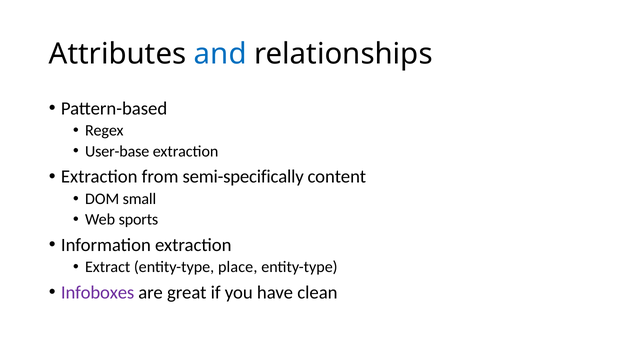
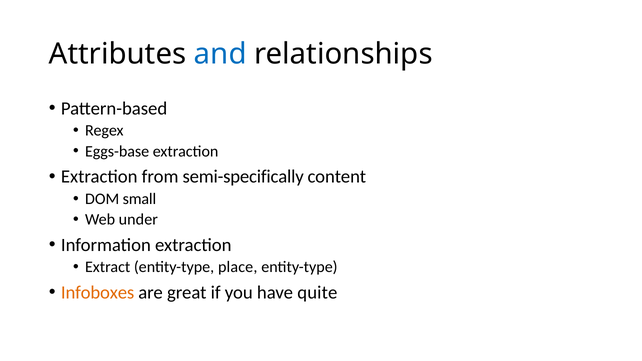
User-base: User-base -> Eggs-base (117, 151)
sports: sports -> under (138, 220)
Infoboxes colour: purple -> orange (98, 293)
clean: clean -> quite (317, 293)
